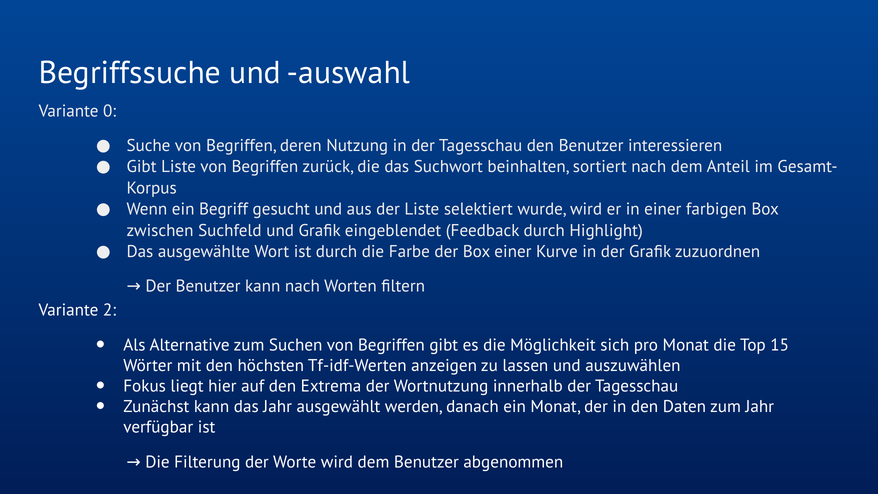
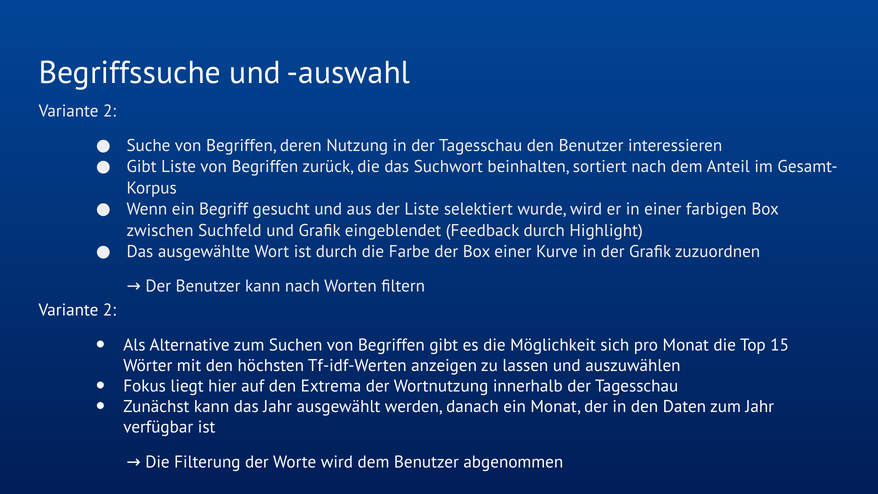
0: 0 -> 2 (110, 111)
